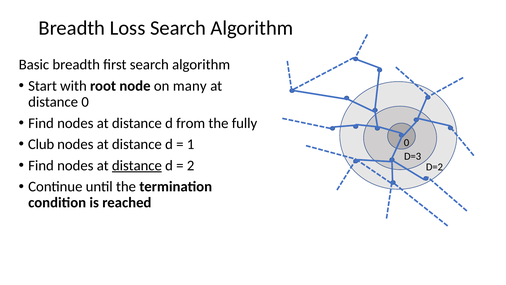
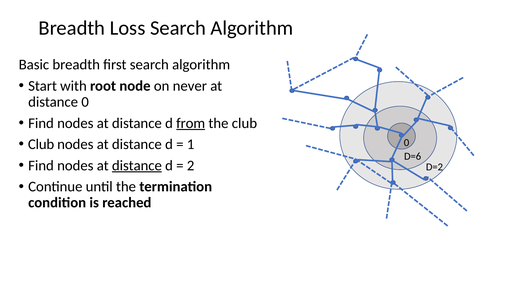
many: many -> never (190, 86)
from underline: none -> present (191, 123)
the fully: fully -> club (244, 123)
D=3: D=3 -> D=6 (413, 156)
